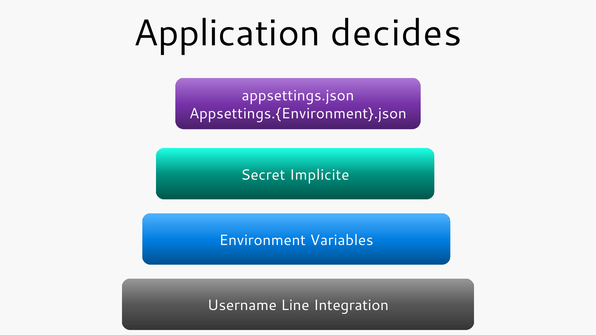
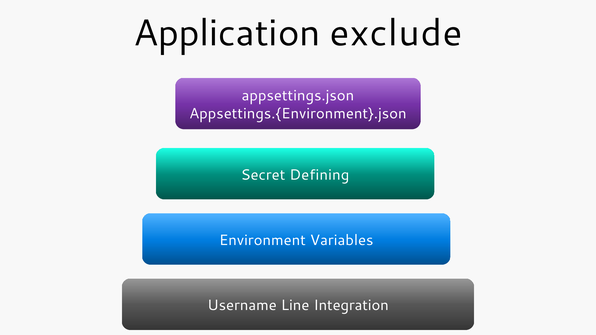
decides: decides -> exclude (396, 33)
Implicite: Implicite -> Defining (319, 175)
